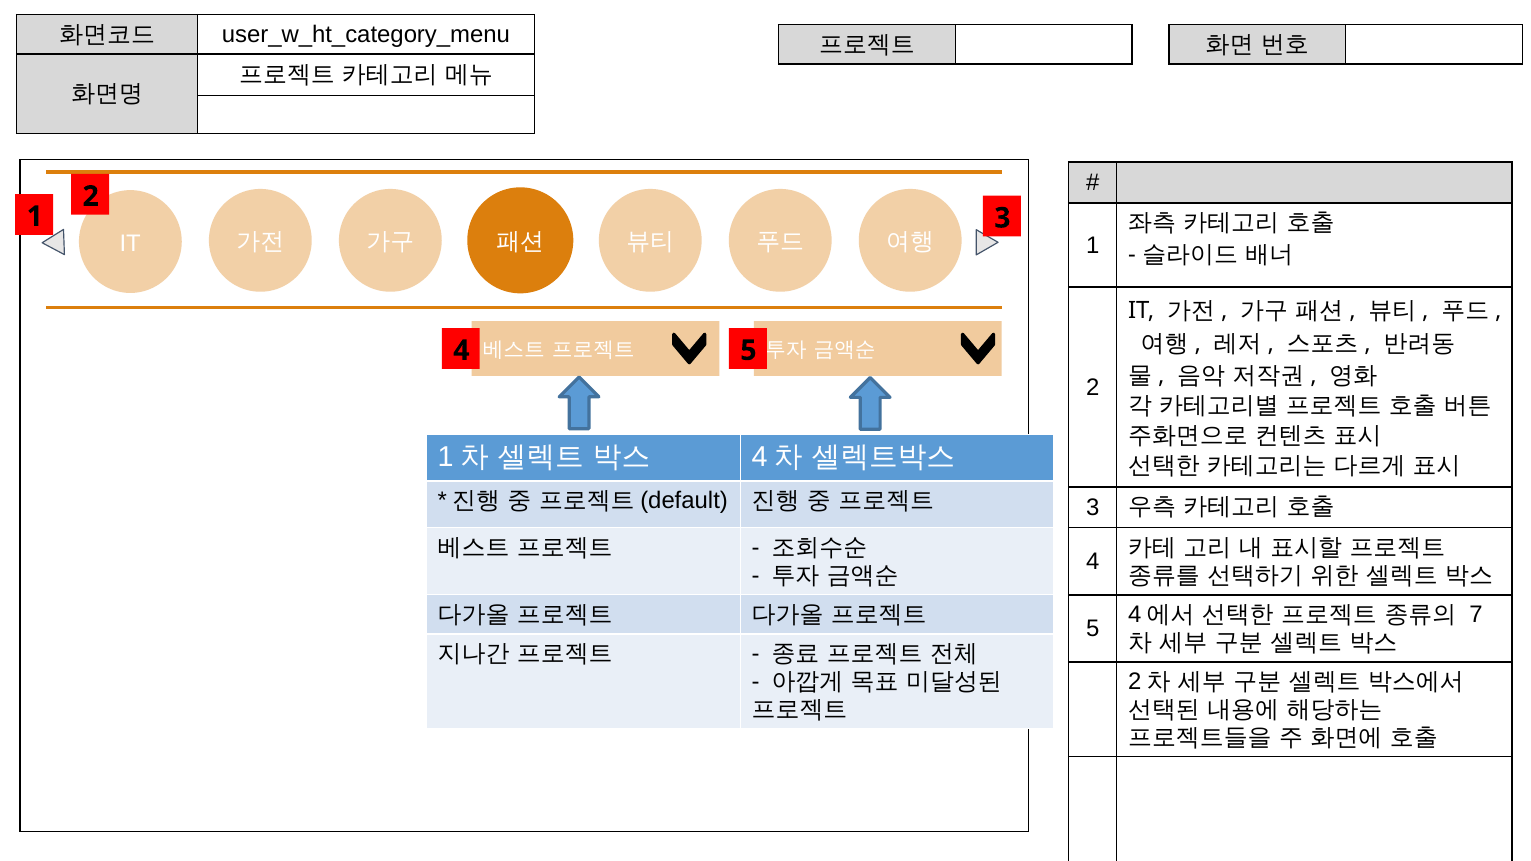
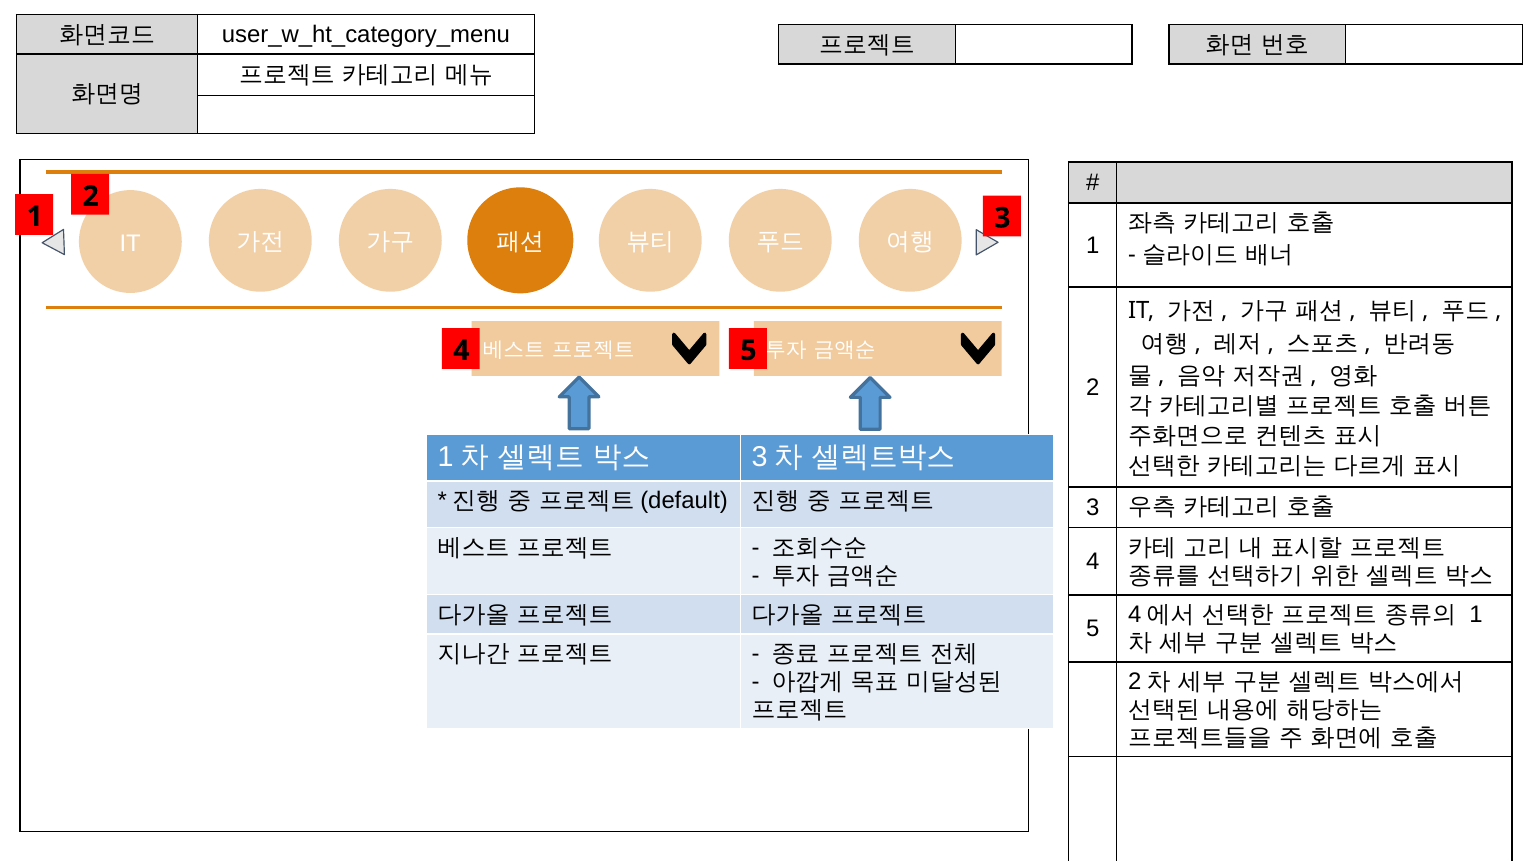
4: 4 -> 3 (760, 457)
7: 7 -> 1 (1476, 615)
